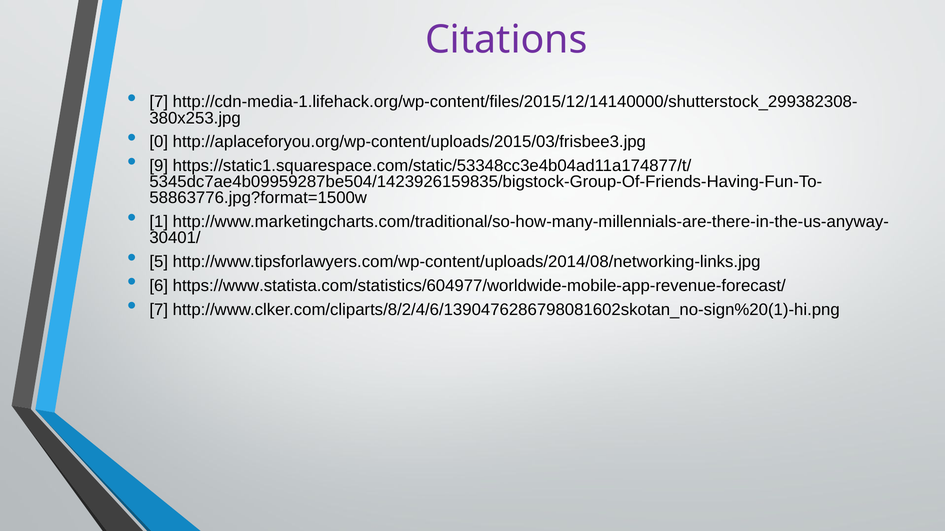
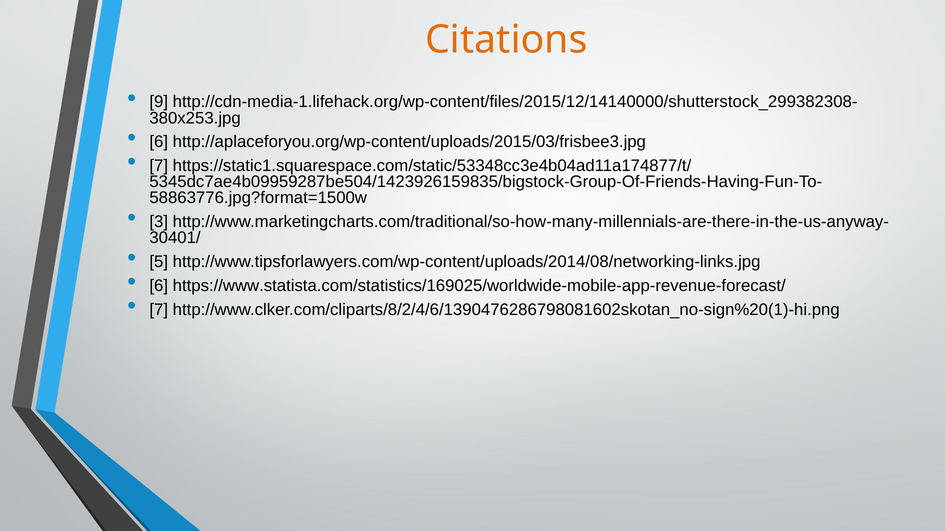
Citations colour: purple -> orange (506, 40)
7: 7 -> 9 (159, 102)
0: 0 -> 6 (159, 142)
9: 9 -> 7 (159, 166)
1: 1 -> 3 (159, 222)
https://www.statista.com/statistics/604977/worldwide-mobile-app-revenue-forecast/: https://www.statista.com/statistics/604977/worldwide-mobile-app-revenue-forecast/ -> https://www.statista.com/statistics/169025/worldwide-mobile-app-revenue-forecast/ (479, 286)
